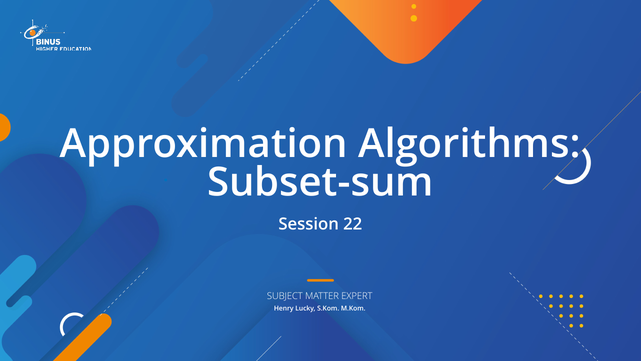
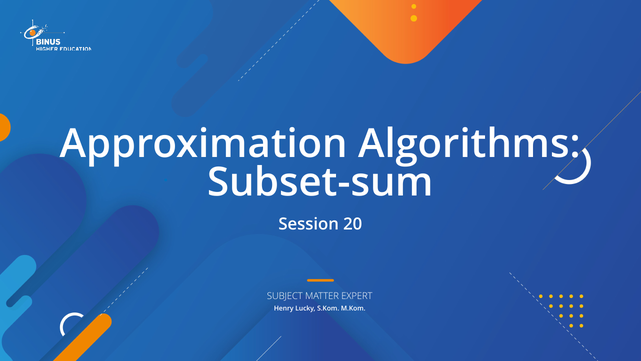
22: 22 -> 20 (353, 224)
